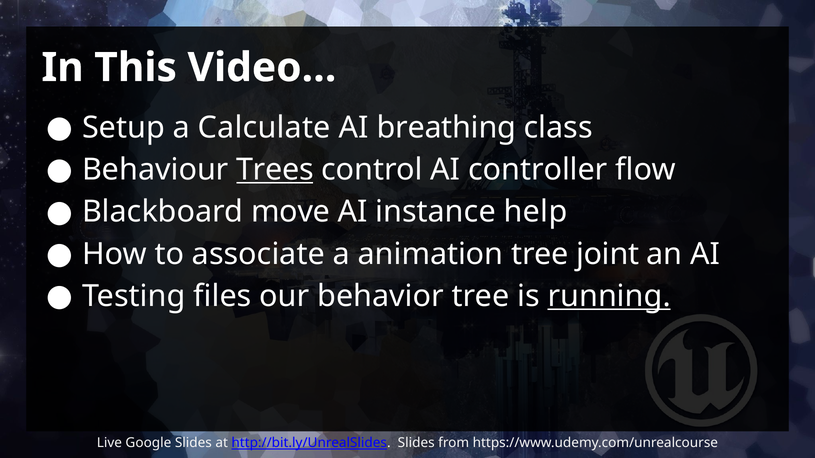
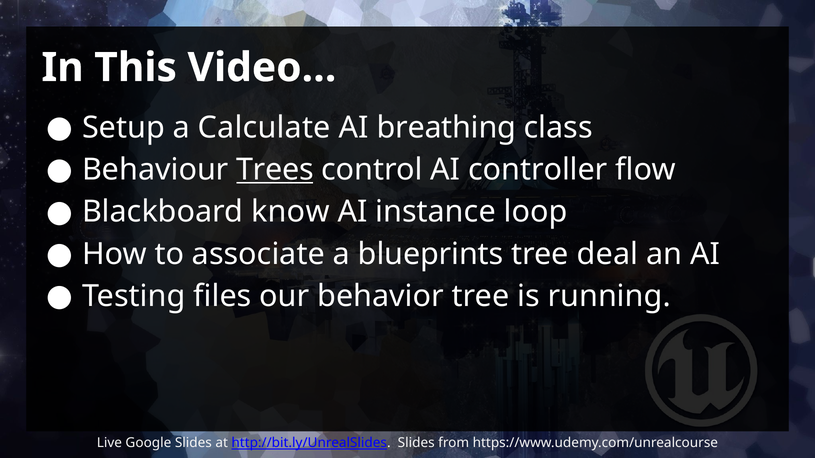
move: move -> know (290, 212)
help: help -> loop (536, 212)
animation: animation -> blueprints (431, 254)
joint: joint -> deal (607, 254)
running underline: present -> none (609, 296)
